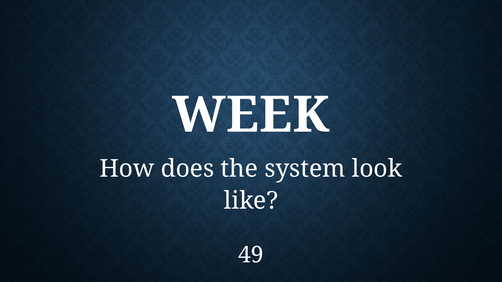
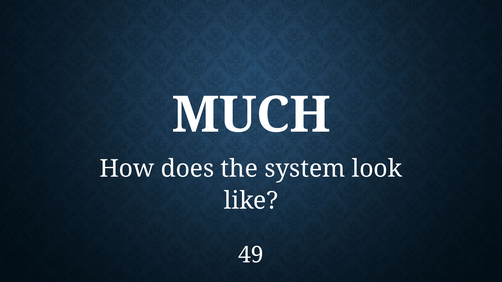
WEEK: WEEK -> MUCH (251, 115)
